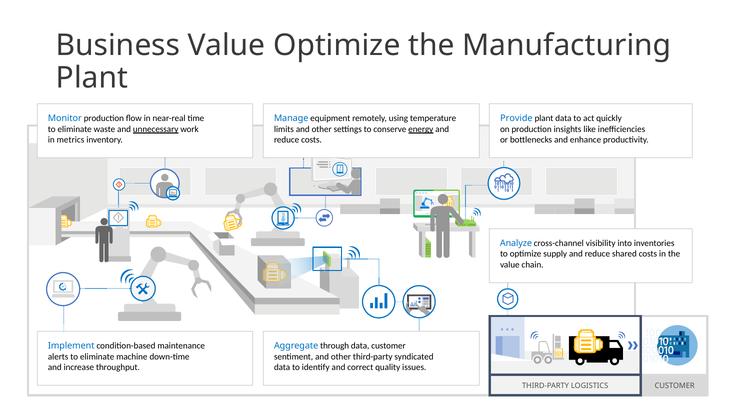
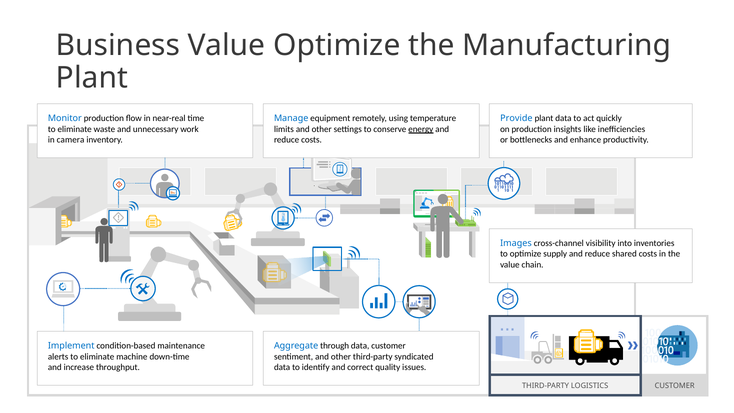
unnecessary underline: present -> none (156, 129)
metrics: metrics -> camera (71, 140)
Analyze: Analyze -> Images (516, 243)
